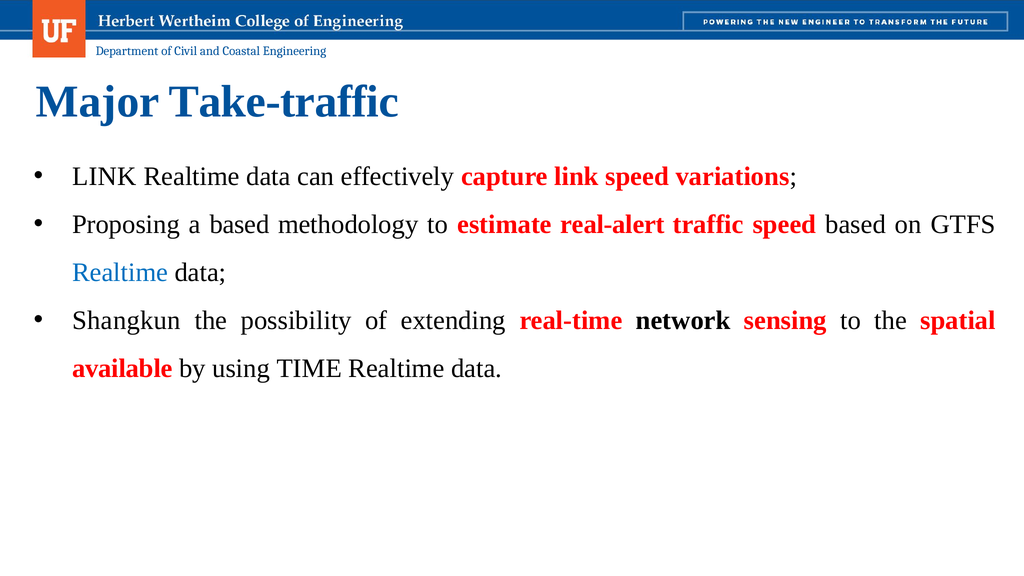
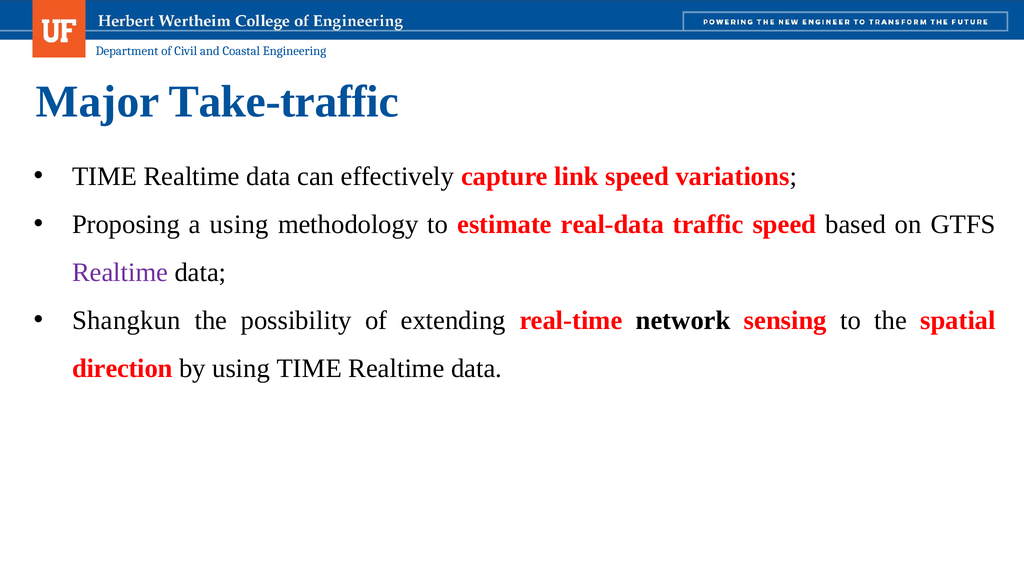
LINK: LINK -> TIME (105, 176)
a based: based -> using (239, 224)
real-alert: real-alert -> real-data (612, 224)
Realtime colour: blue -> purple (120, 272)
available: available -> direction (122, 368)
